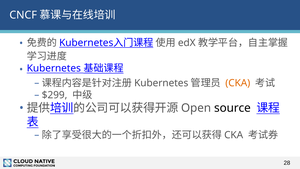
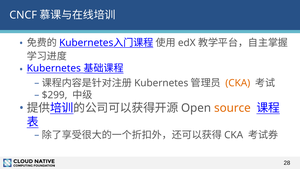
source colour: black -> orange (232, 108)
